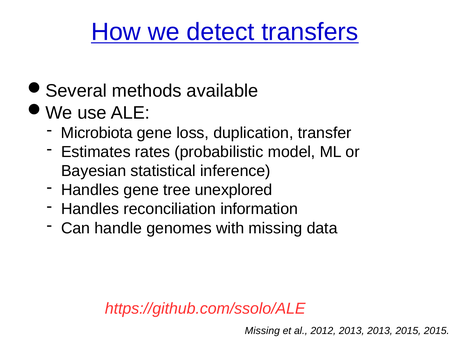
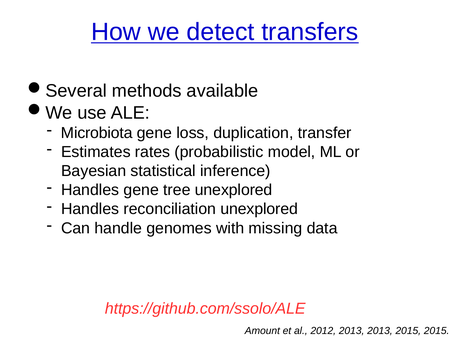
reconciliation information: information -> unexplored (259, 209)
Missing: Missing -> Amount (262, 331)
